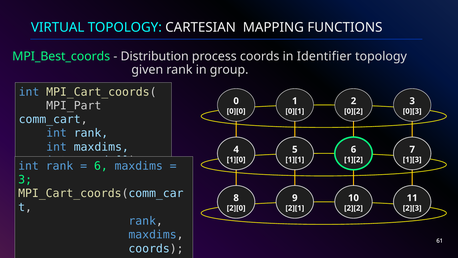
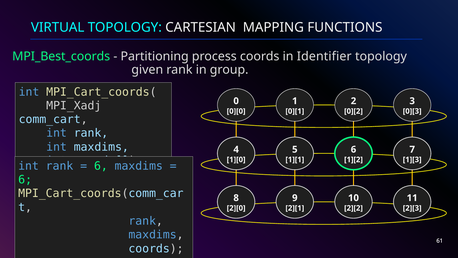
Distribution: Distribution -> Partitioning (155, 56)
MPI_Part: MPI_Part -> MPI_Xadj (74, 106)
3: 3 -> 6 (25, 180)
